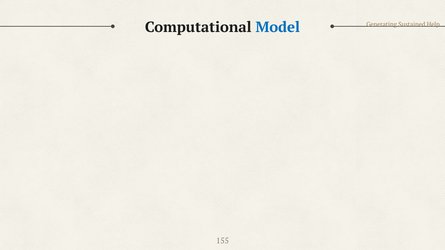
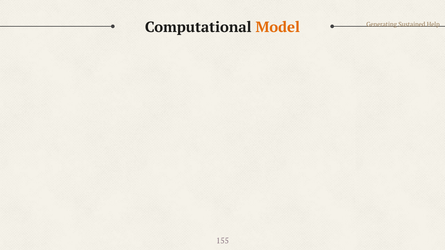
Model colour: blue -> orange (278, 27)
